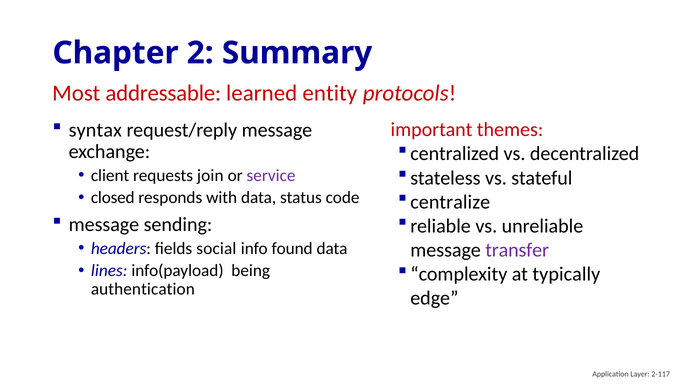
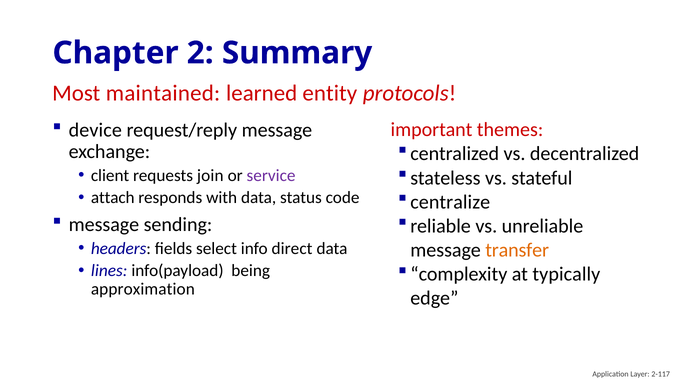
addressable: addressable -> maintained (163, 93)
syntax: syntax -> device (95, 130)
closed: closed -> attach (113, 198)
social: social -> select (216, 249)
found: found -> direct (292, 249)
transfer colour: purple -> orange (517, 250)
authentication: authentication -> approximation (143, 289)
